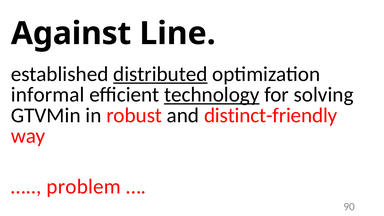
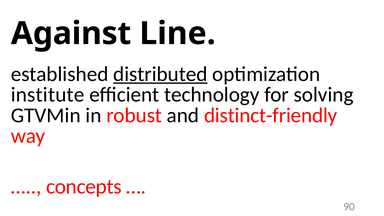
informal: informal -> institute (48, 95)
technology underline: present -> none (212, 95)
problem: problem -> concepts (84, 187)
